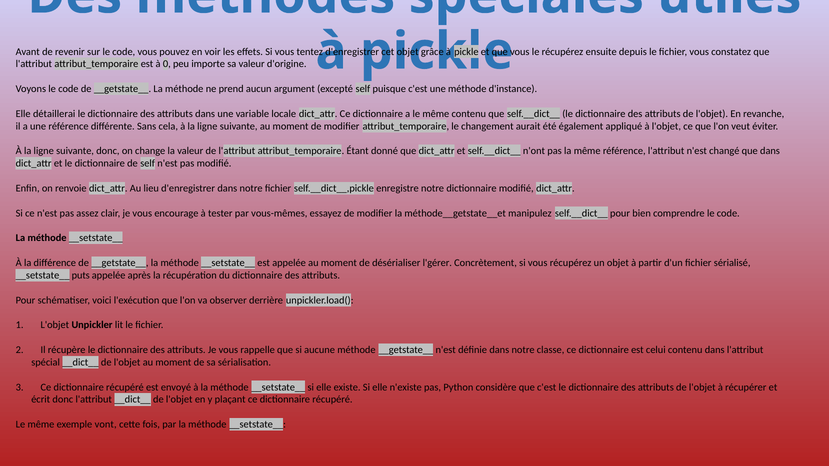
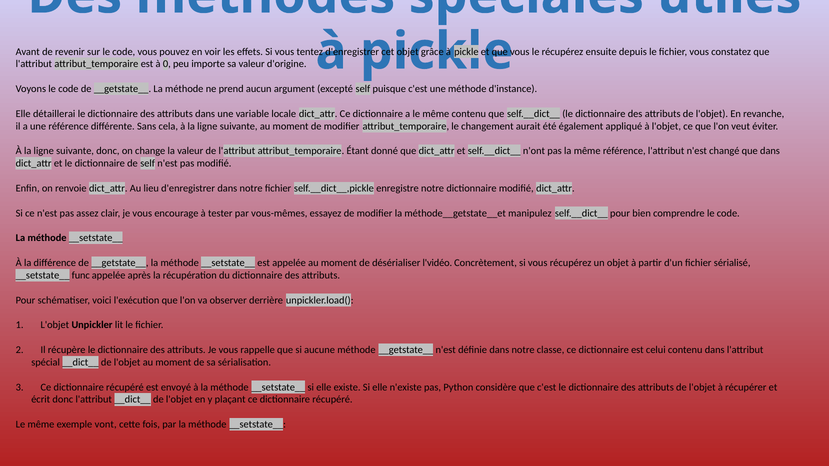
l'gérer: l'gérer -> l'vidéo (437, 263)
puts: puts -> func (81, 275)
